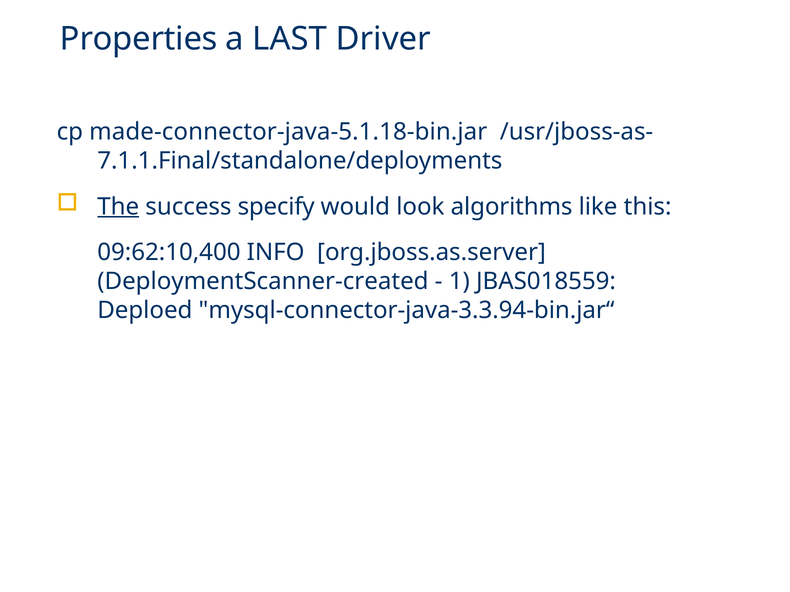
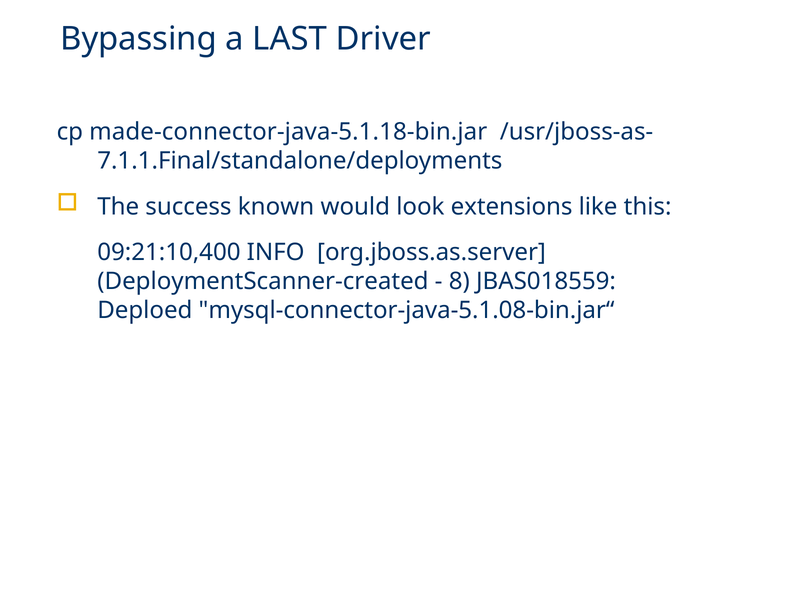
Properties: Properties -> Bypassing (139, 39)
The underline: present -> none (118, 207)
specify: specify -> known (276, 207)
algorithms: algorithms -> extensions (512, 207)
09:62:10,400: 09:62:10,400 -> 09:21:10,400 (169, 253)
1: 1 -> 8 (459, 282)
mysql-connector-java-3.3.94-bin.jar“: mysql-connector-java-3.3.94-bin.jar“ -> mysql-connector-java-5.1.08-bin.jar“ (407, 311)
